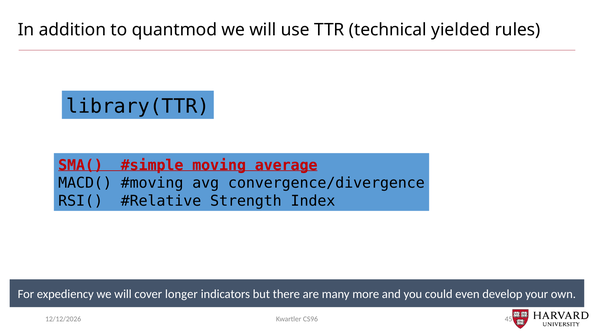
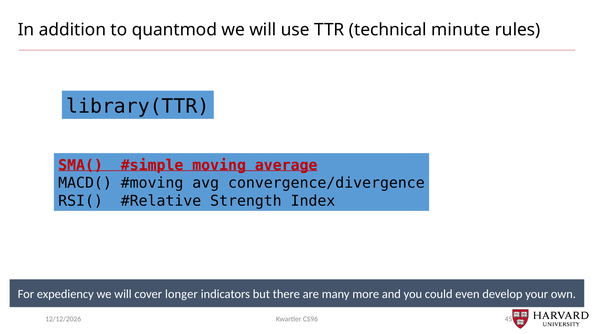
yielded: yielded -> minute (461, 30)
